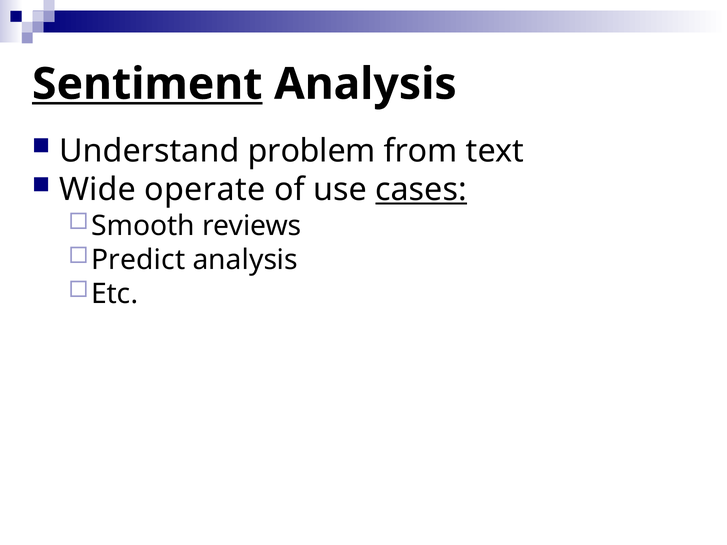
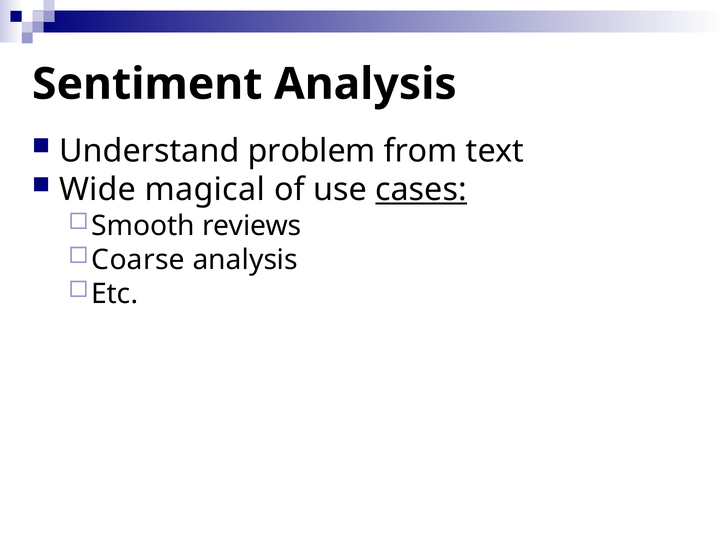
Sentiment underline: present -> none (147, 84)
operate: operate -> magical (205, 190)
Predict: Predict -> Coarse (138, 260)
